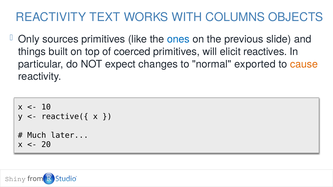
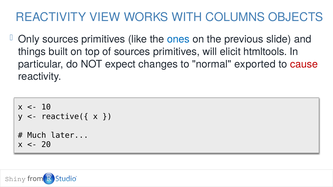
TEXT: TEXT -> VIEW (105, 17)
of coerced: coerced -> sources (132, 52)
reactives: reactives -> htmltools (265, 52)
cause colour: orange -> red (304, 64)
